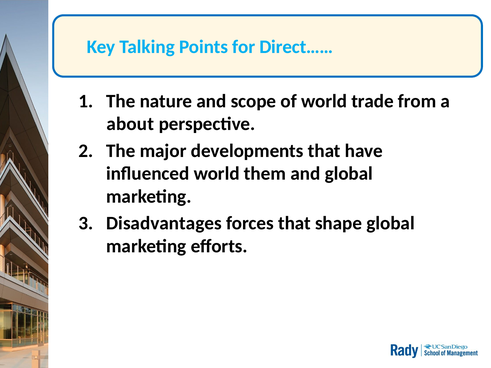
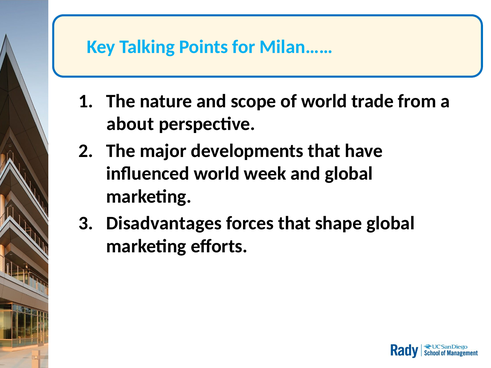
Direct……: Direct…… -> Milan…… (296, 47)
them: them -> week (265, 174)
